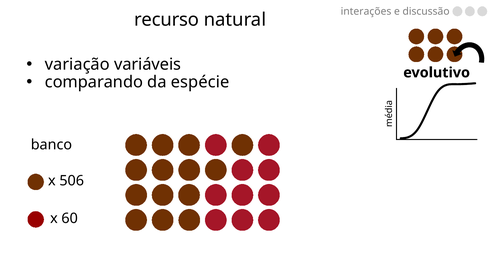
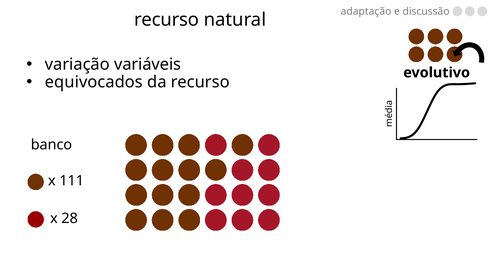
interações: interações -> adaptação (366, 12)
comparando: comparando -> equivocados (94, 82)
da espécie: espécie -> recurso (200, 82)
506: 506 -> 111 (72, 180)
60: 60 -> 28 (70, 218)
